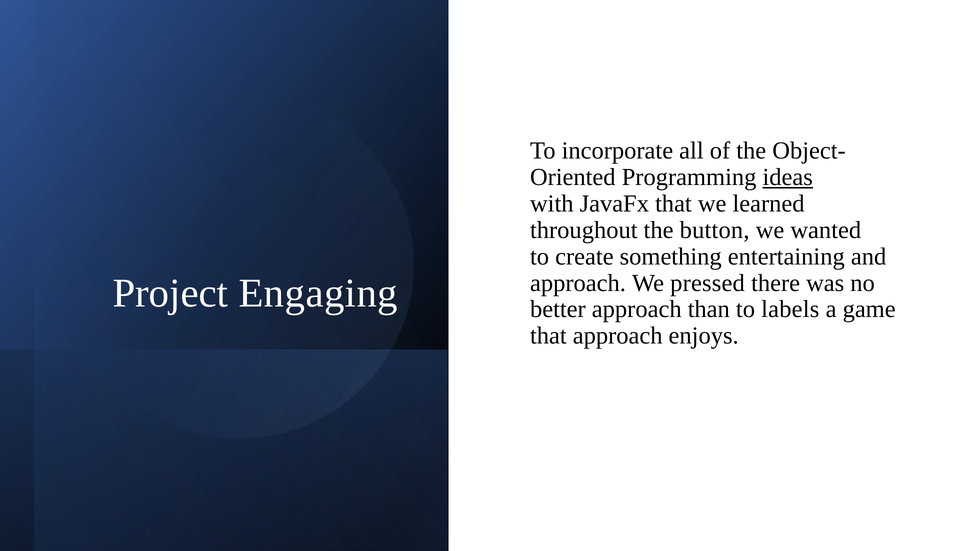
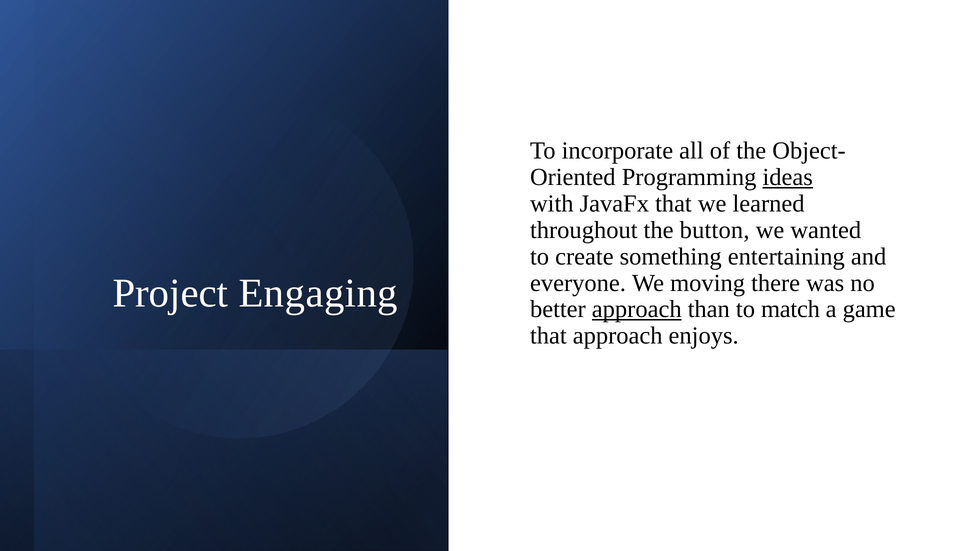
approach: approach -> everyone (578, 283)
pressed: pressed -> moving (708, 283)
approach underline: none -> present (637, 309)
labels: labels -> match (790, 309)
